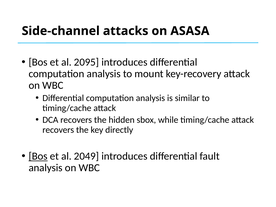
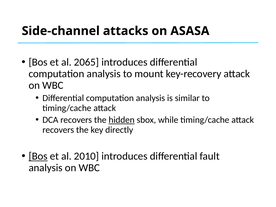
2095: 2095 -> 2065 (86, 62)
hidden underline: none -> present (122, 120)
2049: 2049 -> 2010 (86, 156)
